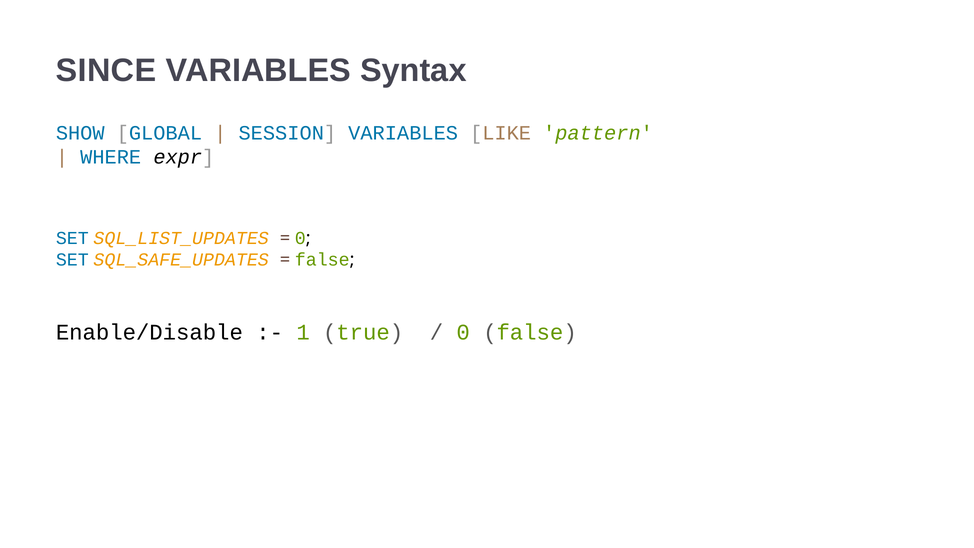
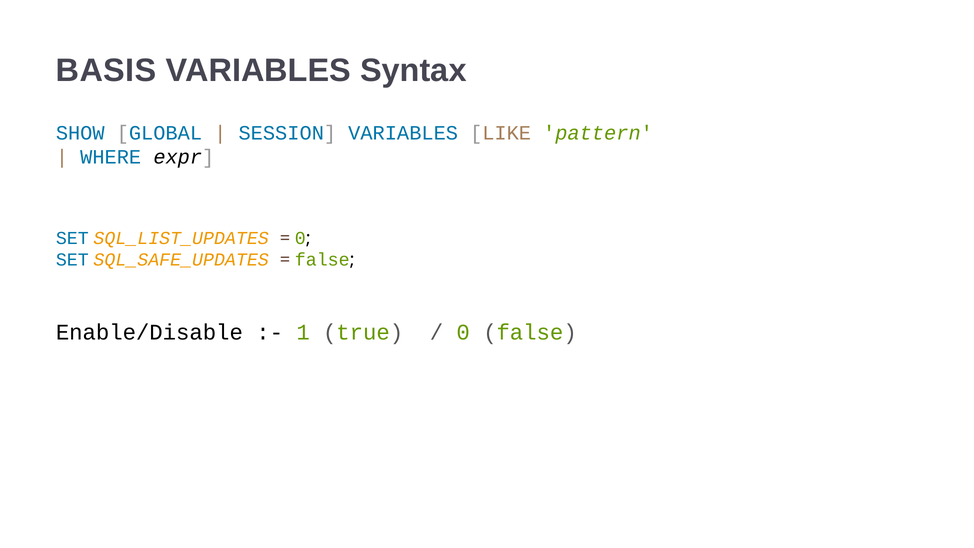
SINCE: SINCE -> BASIS (106, 70)
